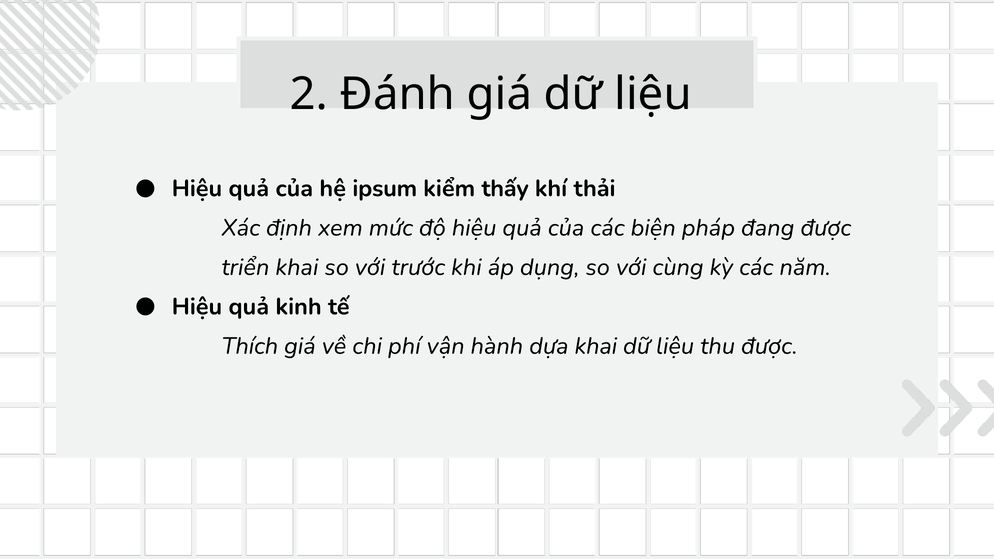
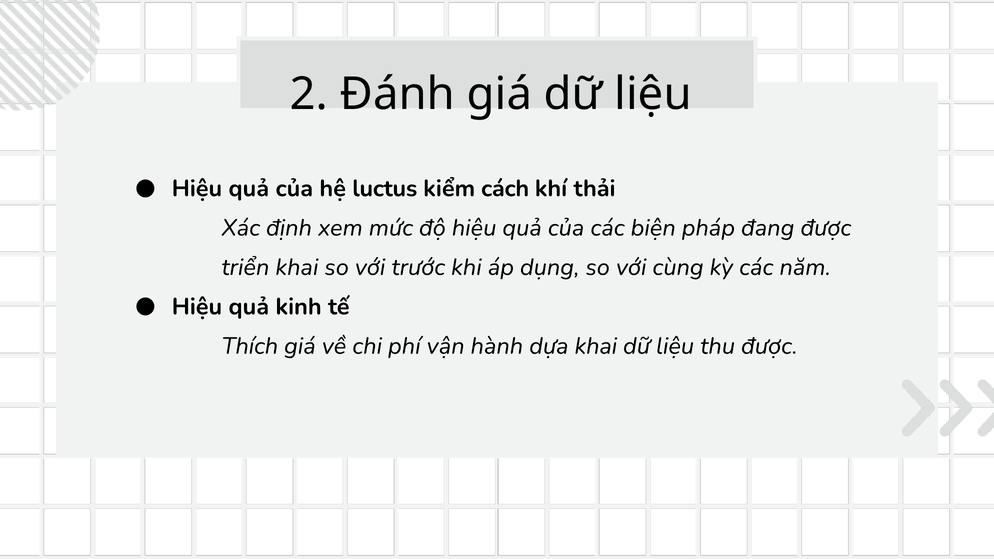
ipsum: ipsum -> luctus (385, 188)
thấy: thấy -> cách (505, 188)
